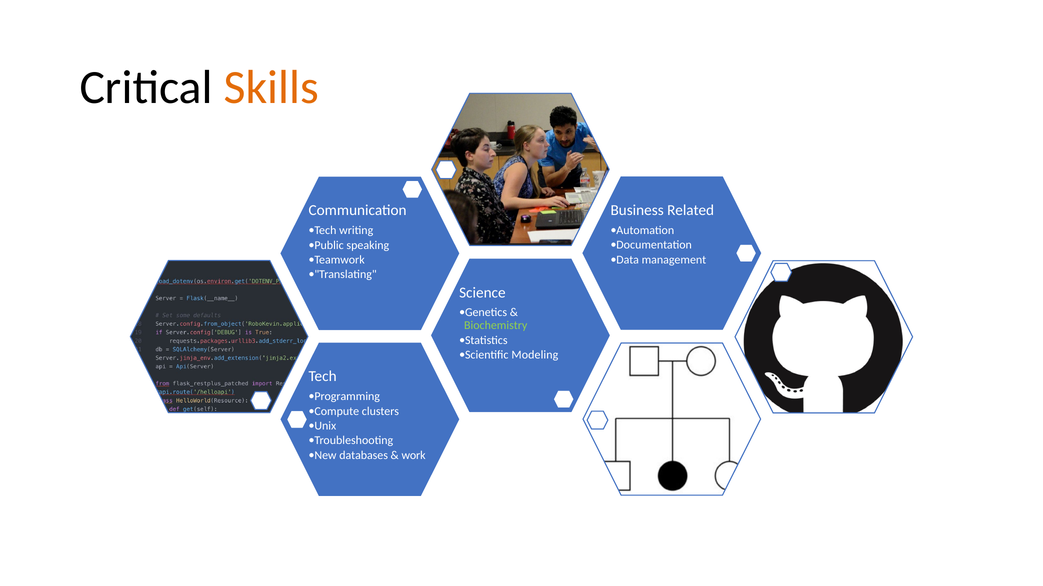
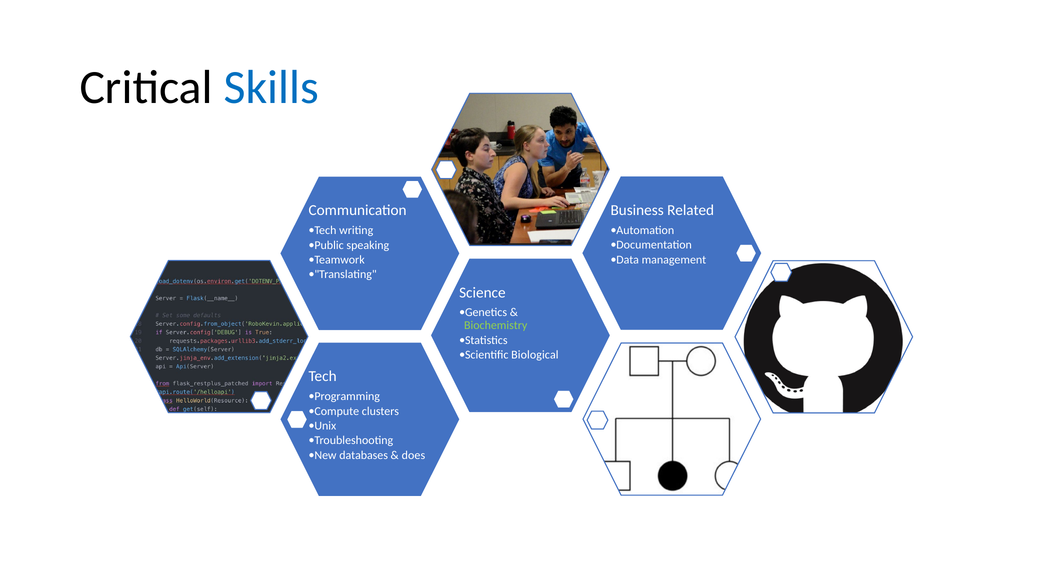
Skills colour: orange -> blue (271, 88)
Modeling: Modeling -> Biological (535, 355)
work: work -> does (413, 456)
